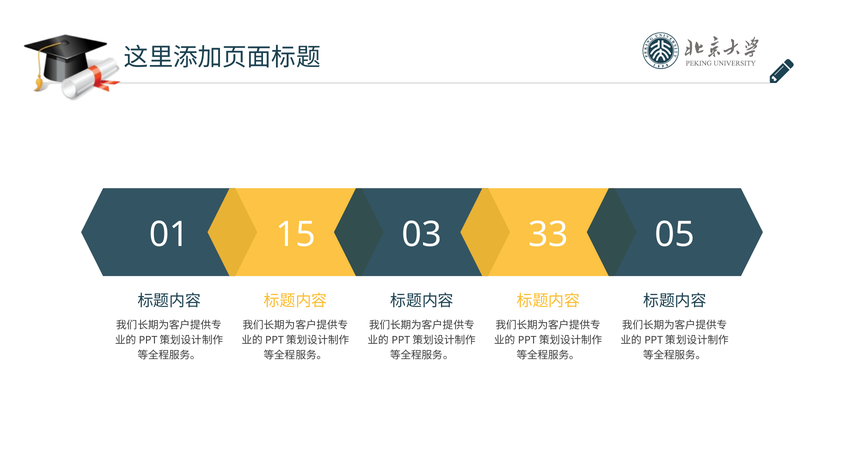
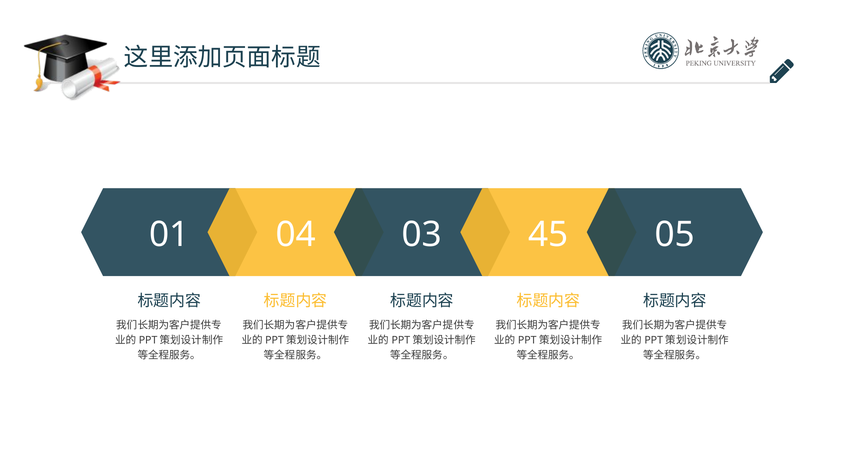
15: 15 -> 04 (296, 234)
33: 33 -> 45 (548, 234)
